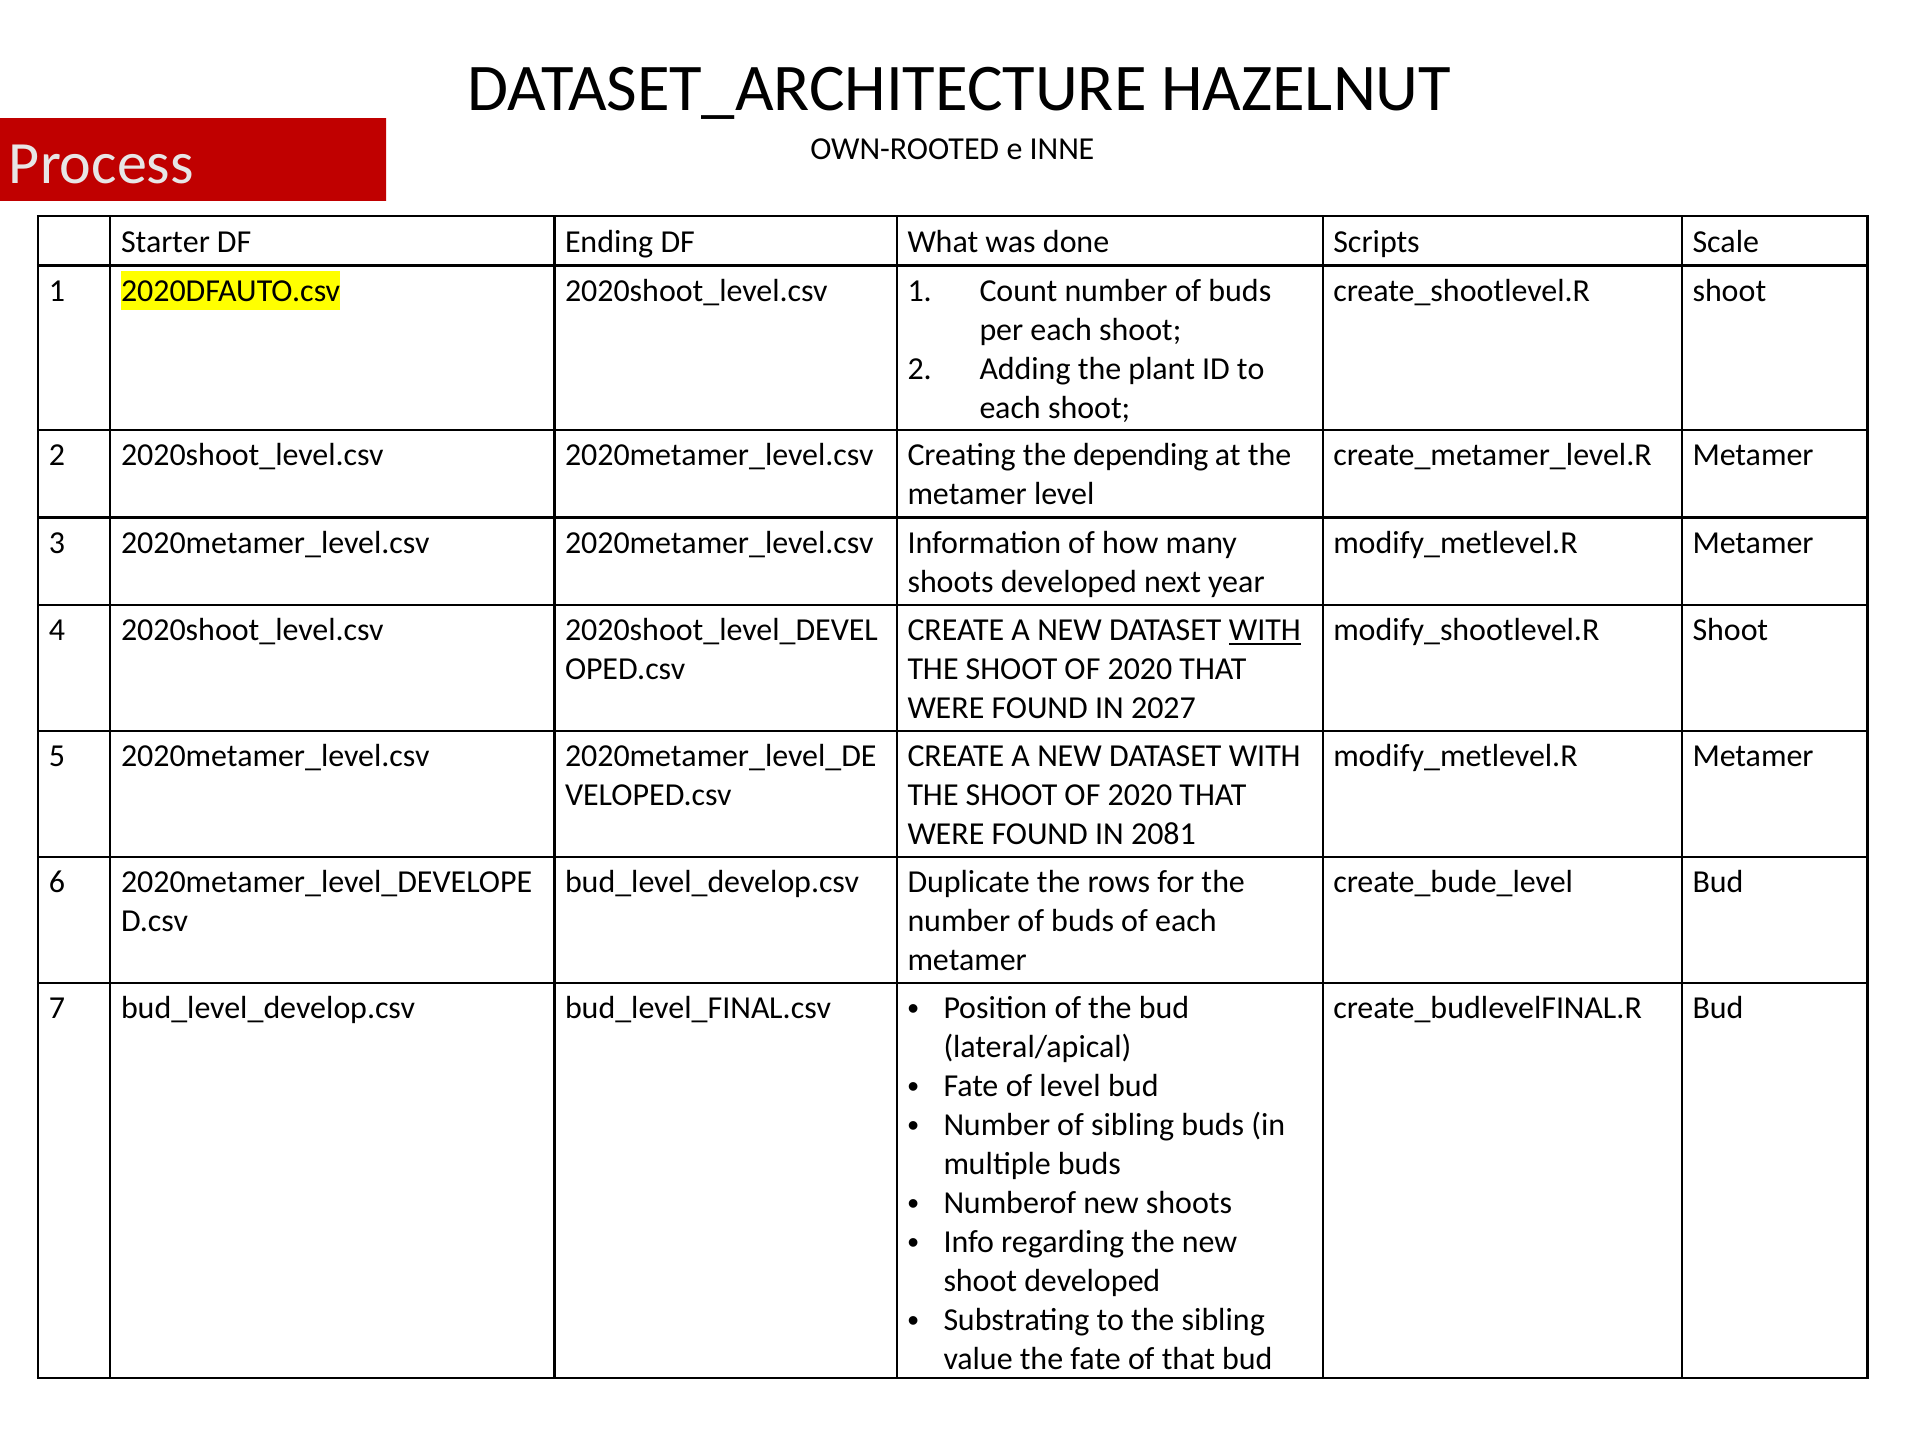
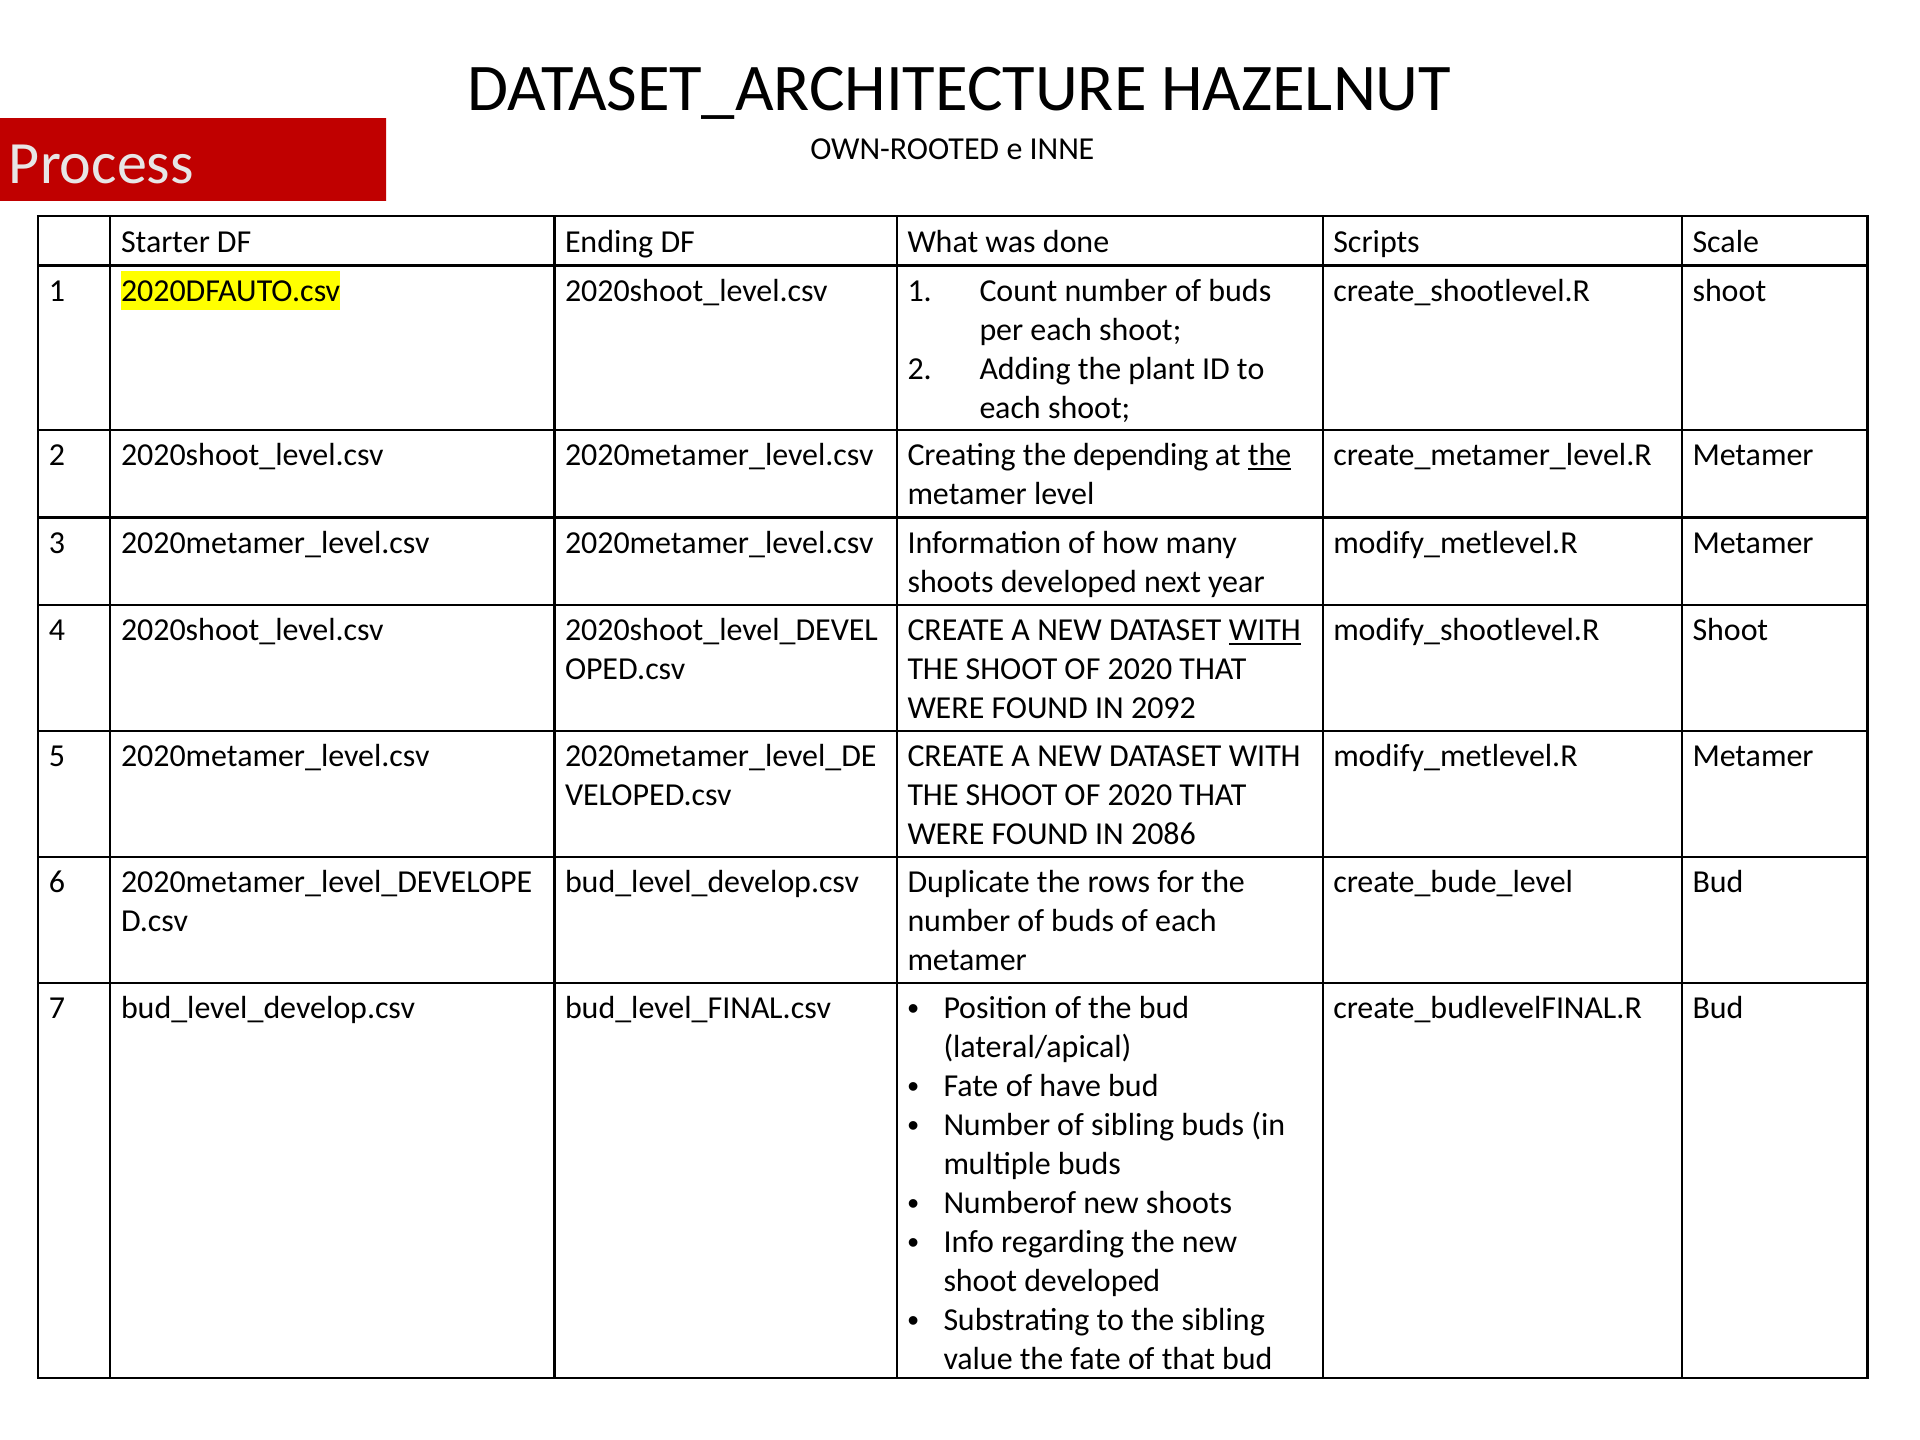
the underline: none -> present (1270, 455)
2027: 2027 -> 2092 (1163, 708)
2081: 2081 -> 2086 (1163, 834)
of level: level -> have (1070, 1086)
